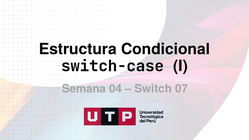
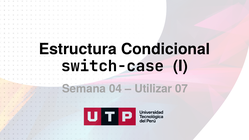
Switch: Switch -> Utilizar (153, 89)
